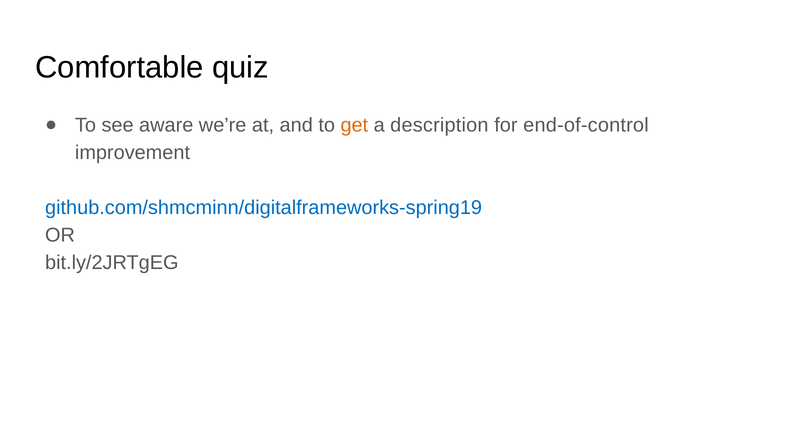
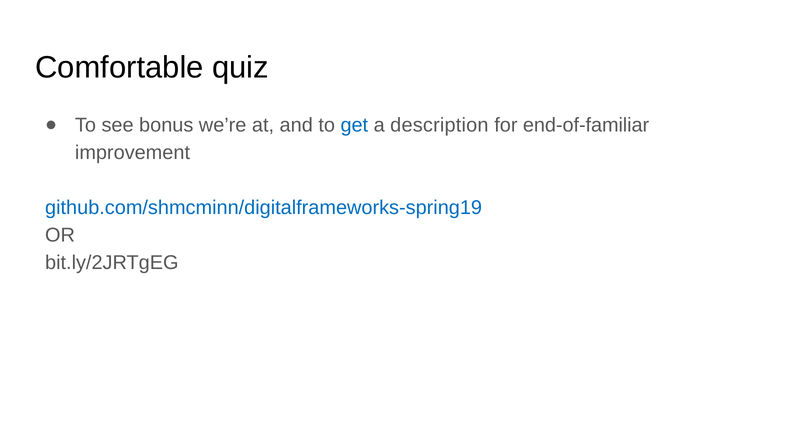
aware: aware -> bonus (166, 125)
get colour: orange -> blue (354, 125)
end-of-control: end-of-control -> end-of-familiar (586, 125)
